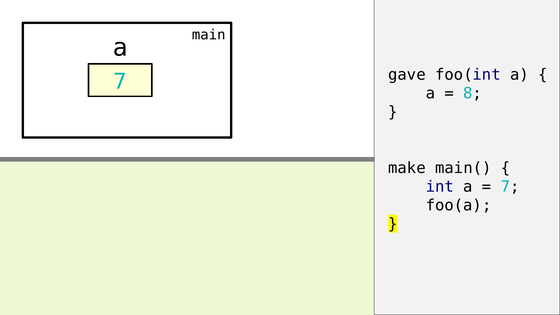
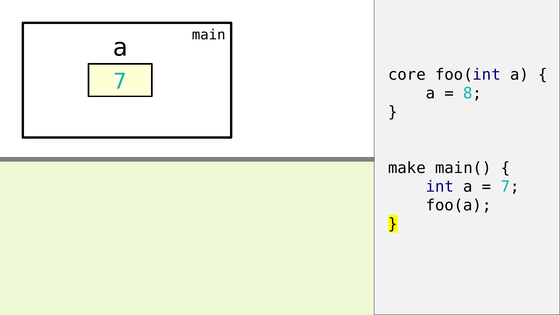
gave: gave -> core (407, 75)
